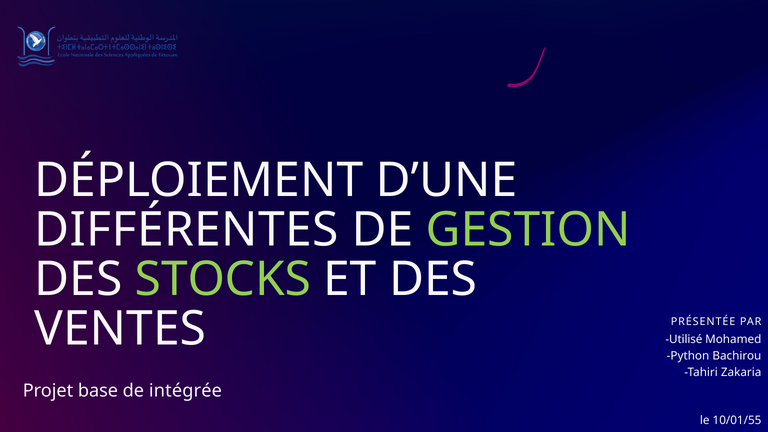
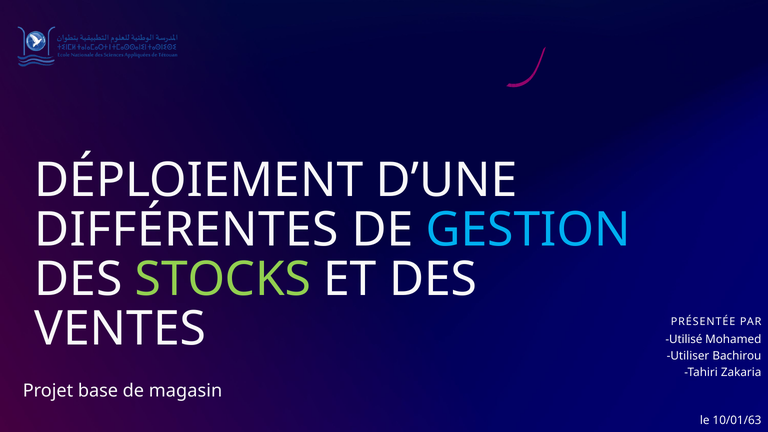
GESTION colour: light green -> light blue (528, 230)
Python: Python -> Utiliser (688, 356)
intégrée: intégrée -> magasin (186, 391)
10/01/55: 10/01/55 -> 10/01/63 (737, 420)
